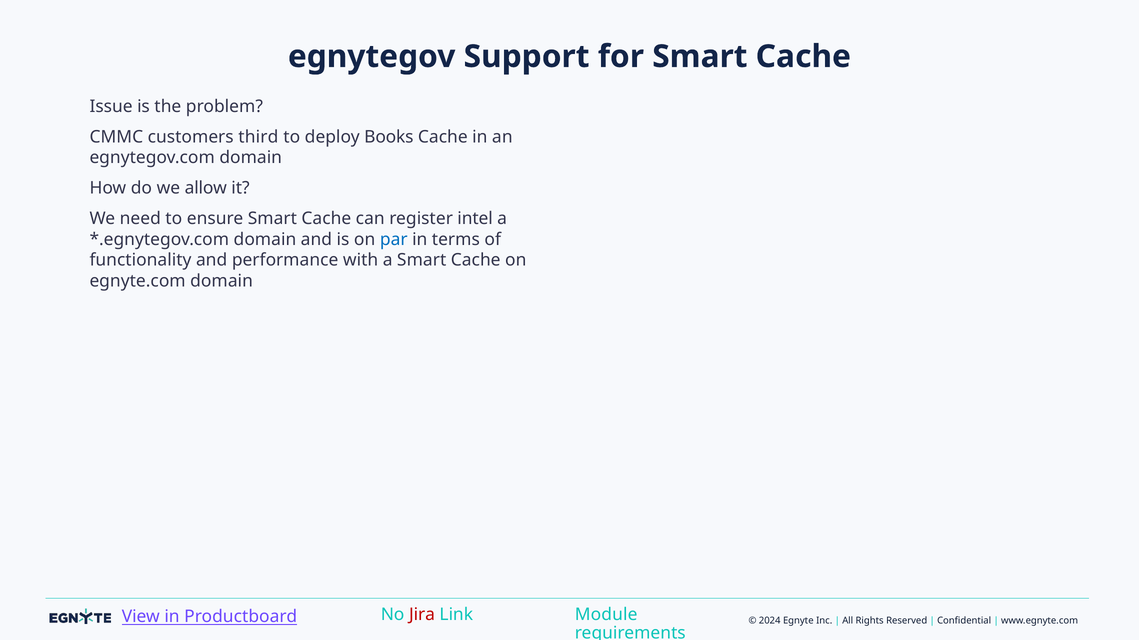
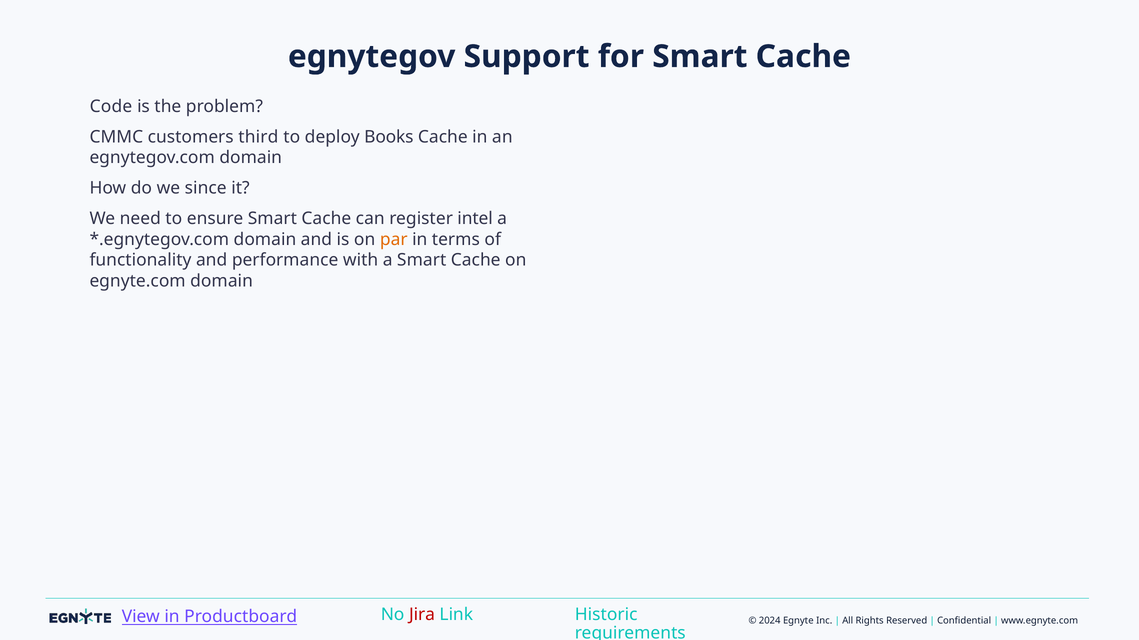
Issue: Issue -> Code (111, 107)
allow: allow -> since (206, 188)
par colour: blue -> orange (394, 240)
Module: Module -> Historic (606, 615)
